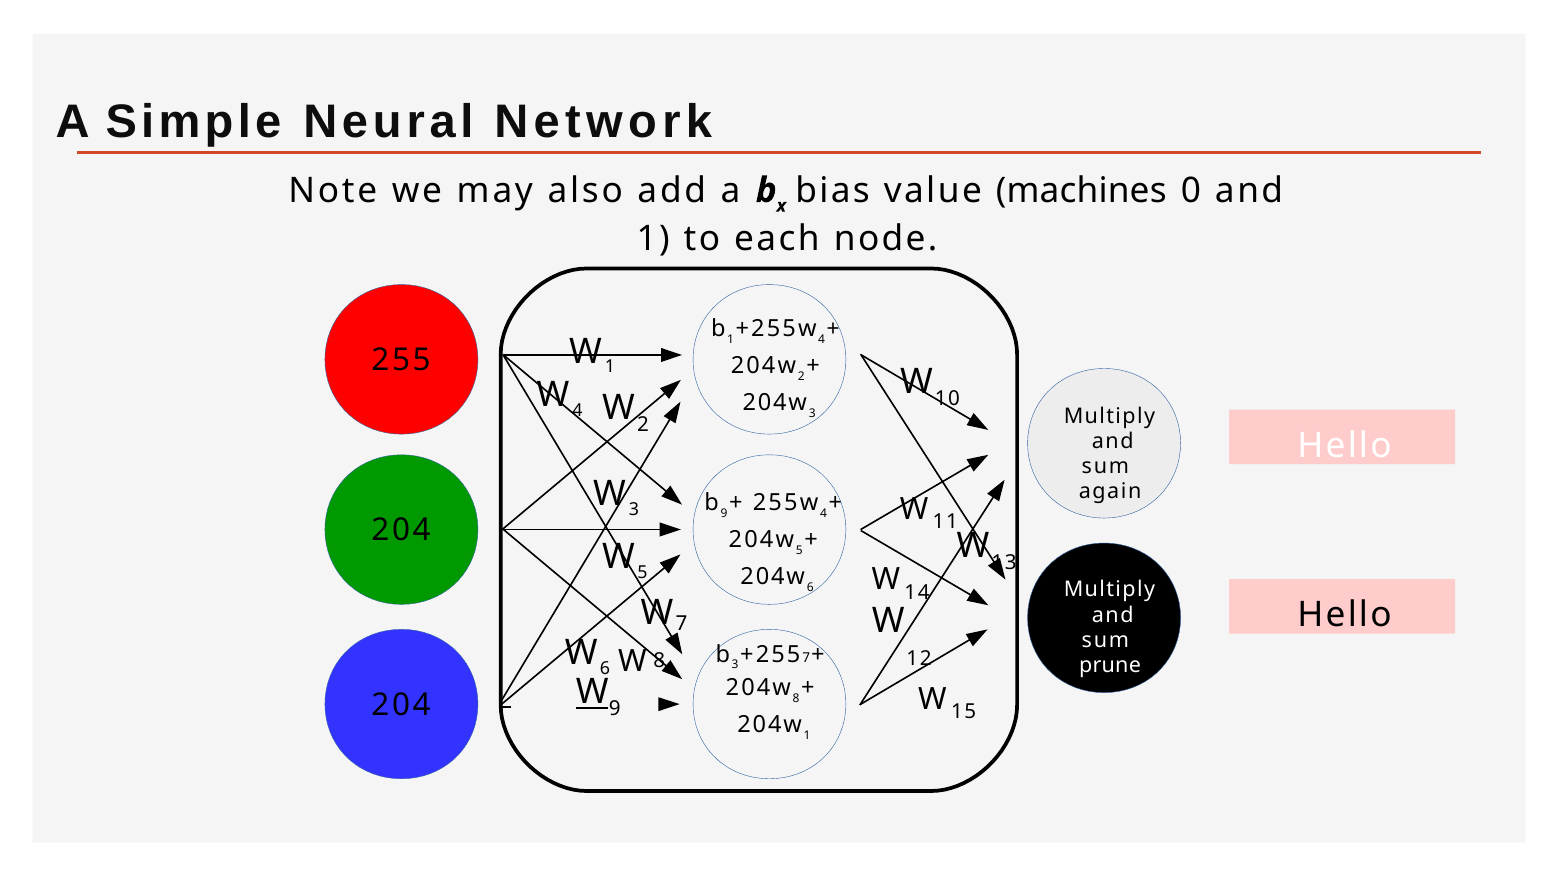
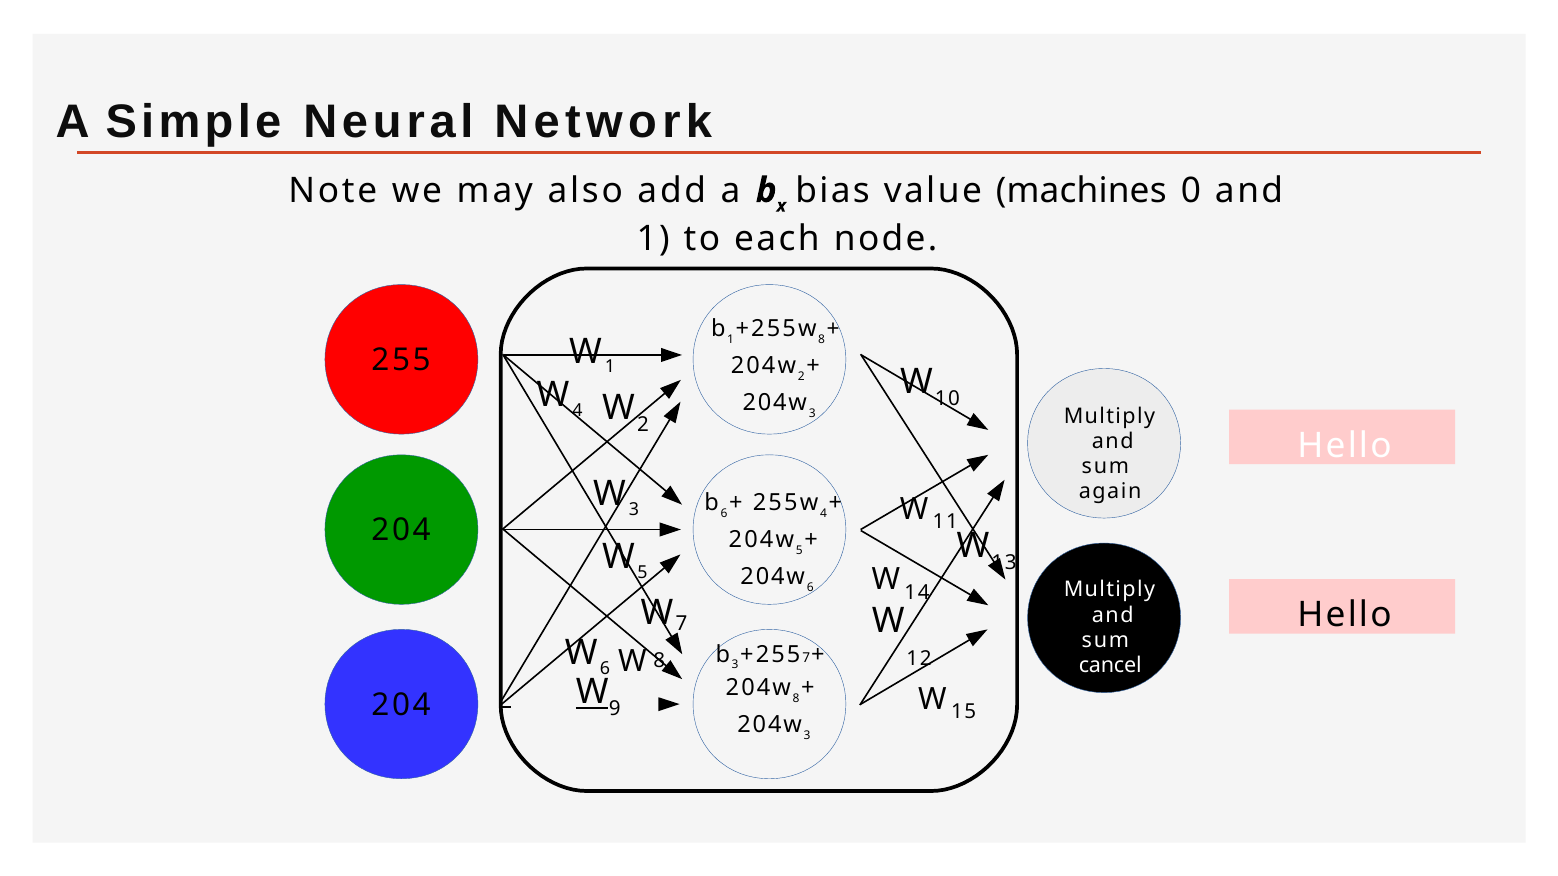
4: 4 -> 8 (822, 340)
9: 9 -> 6 (724, 513)
prune: prune -> cancel (1110, 665)
1: 1 -> 3 (807, 736)
